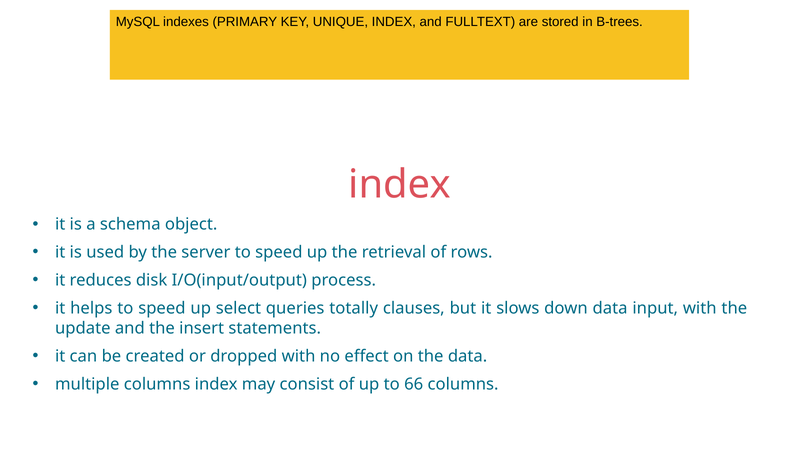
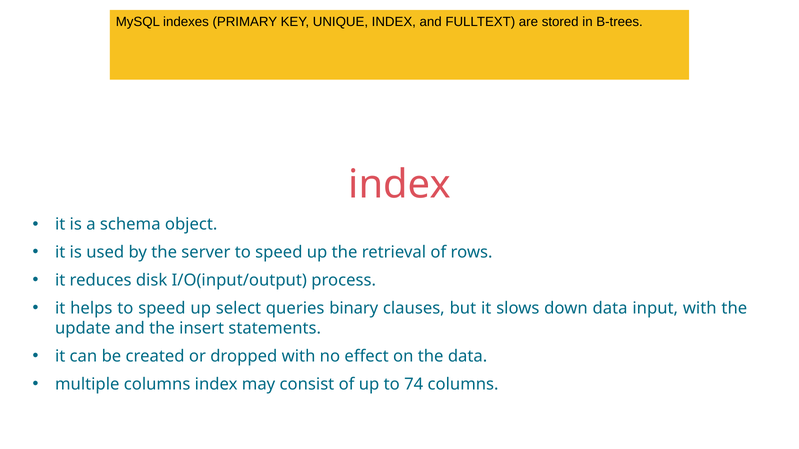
totally: totally -> binary (354, 309)
66: 66 -> 74 (414, 384)
